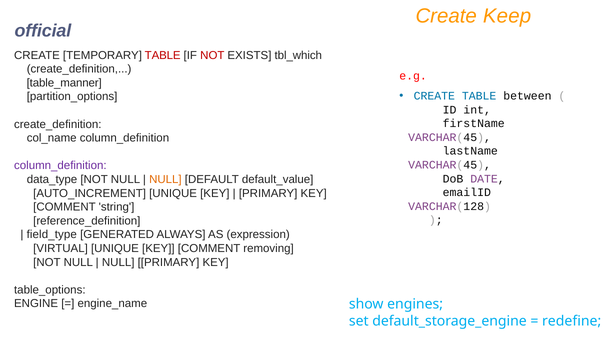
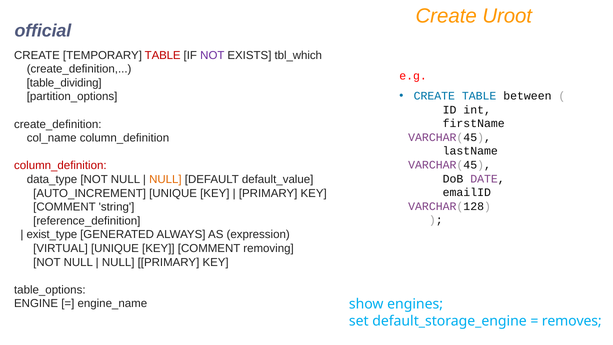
Keep: Keep -> Uroot (507, 16)
NOT colour: red -> purple (212, 55)
table_manner: table_manner -> table_dividing (64, 83)
column_definition colour: purple -> red (60, 166)
field_type: field_type -> exist_type (52, 235)
redefine: redefine -> removes (572, 321)
